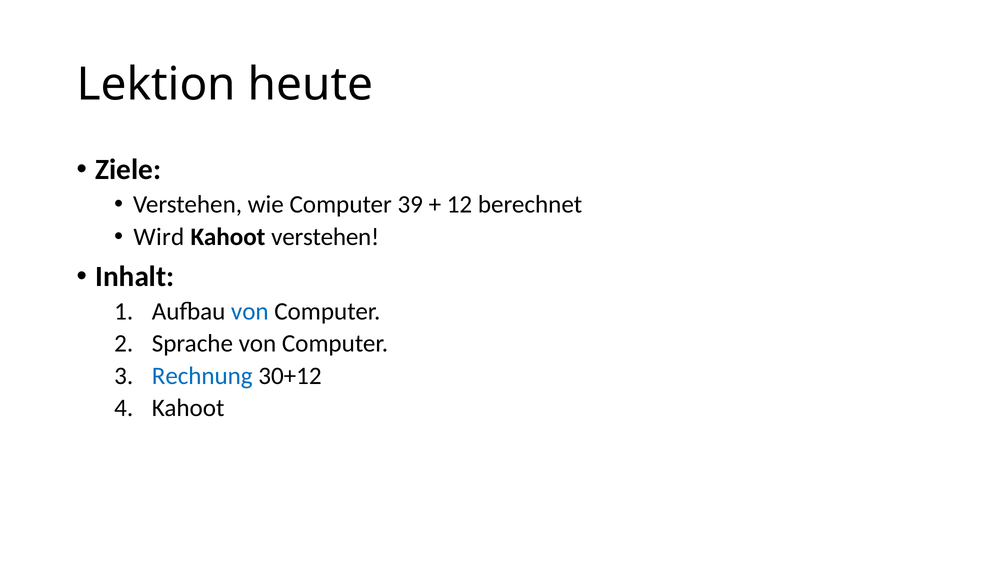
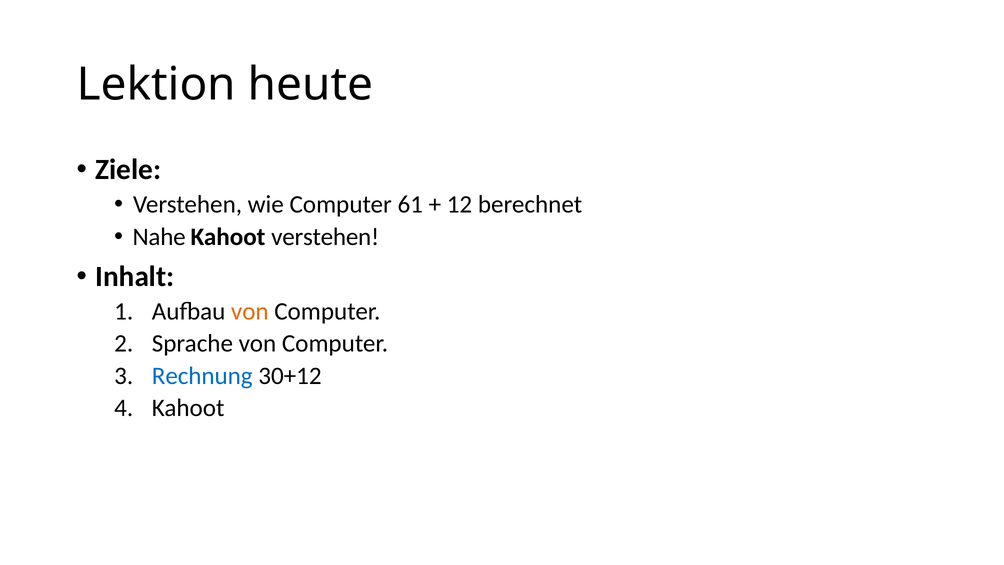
39: 39 -> 61 (410, 204)
Wird: Wird -> Nahe (159, 237)
von colour: blue -> orange (250, 311)
